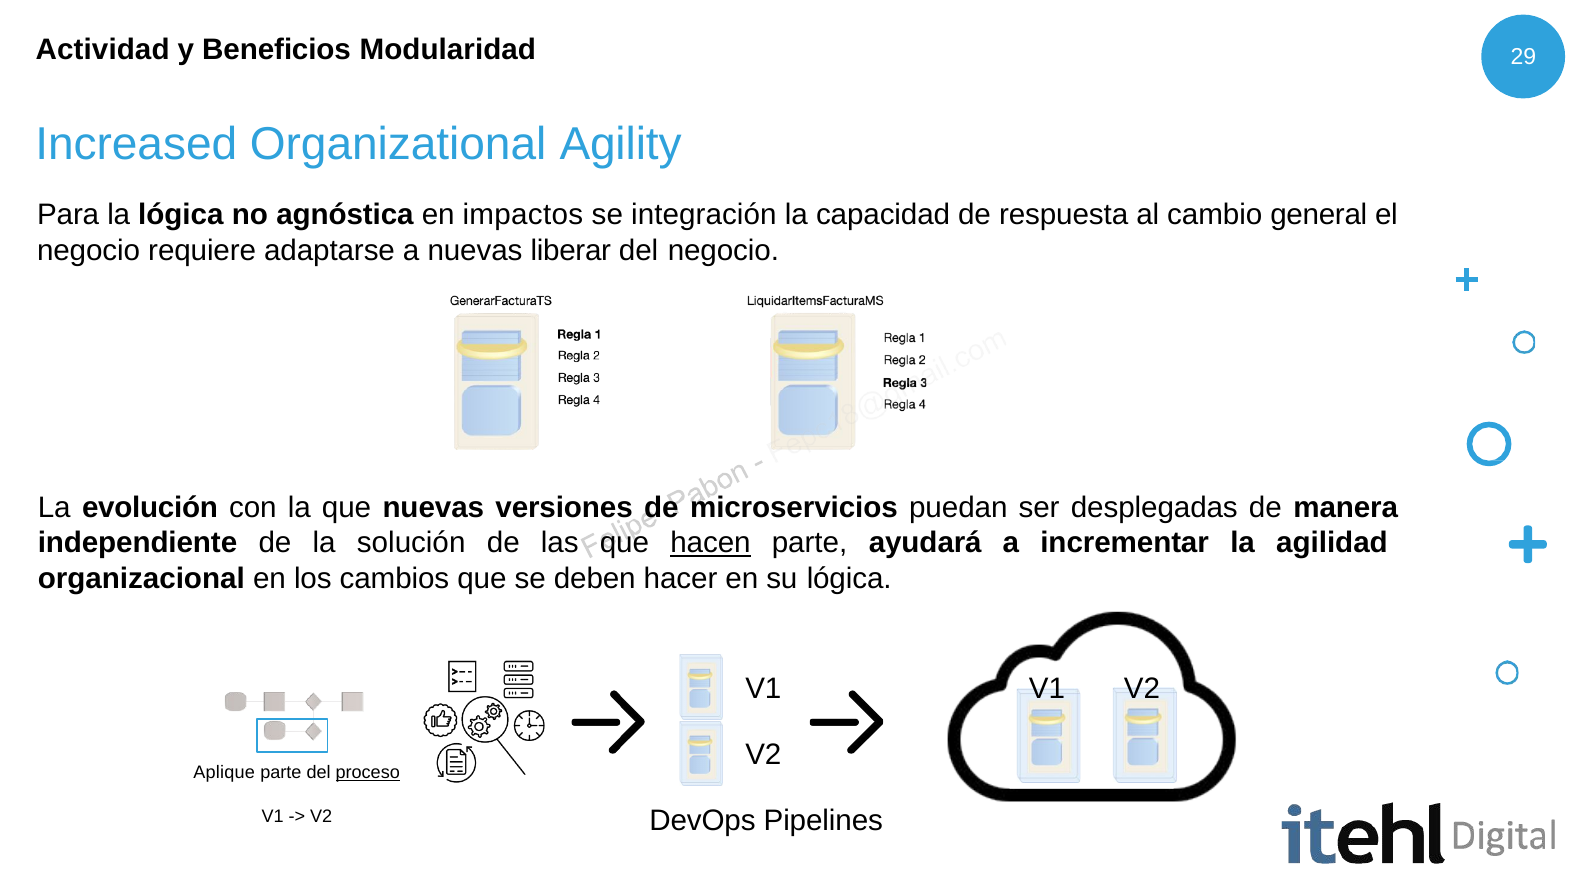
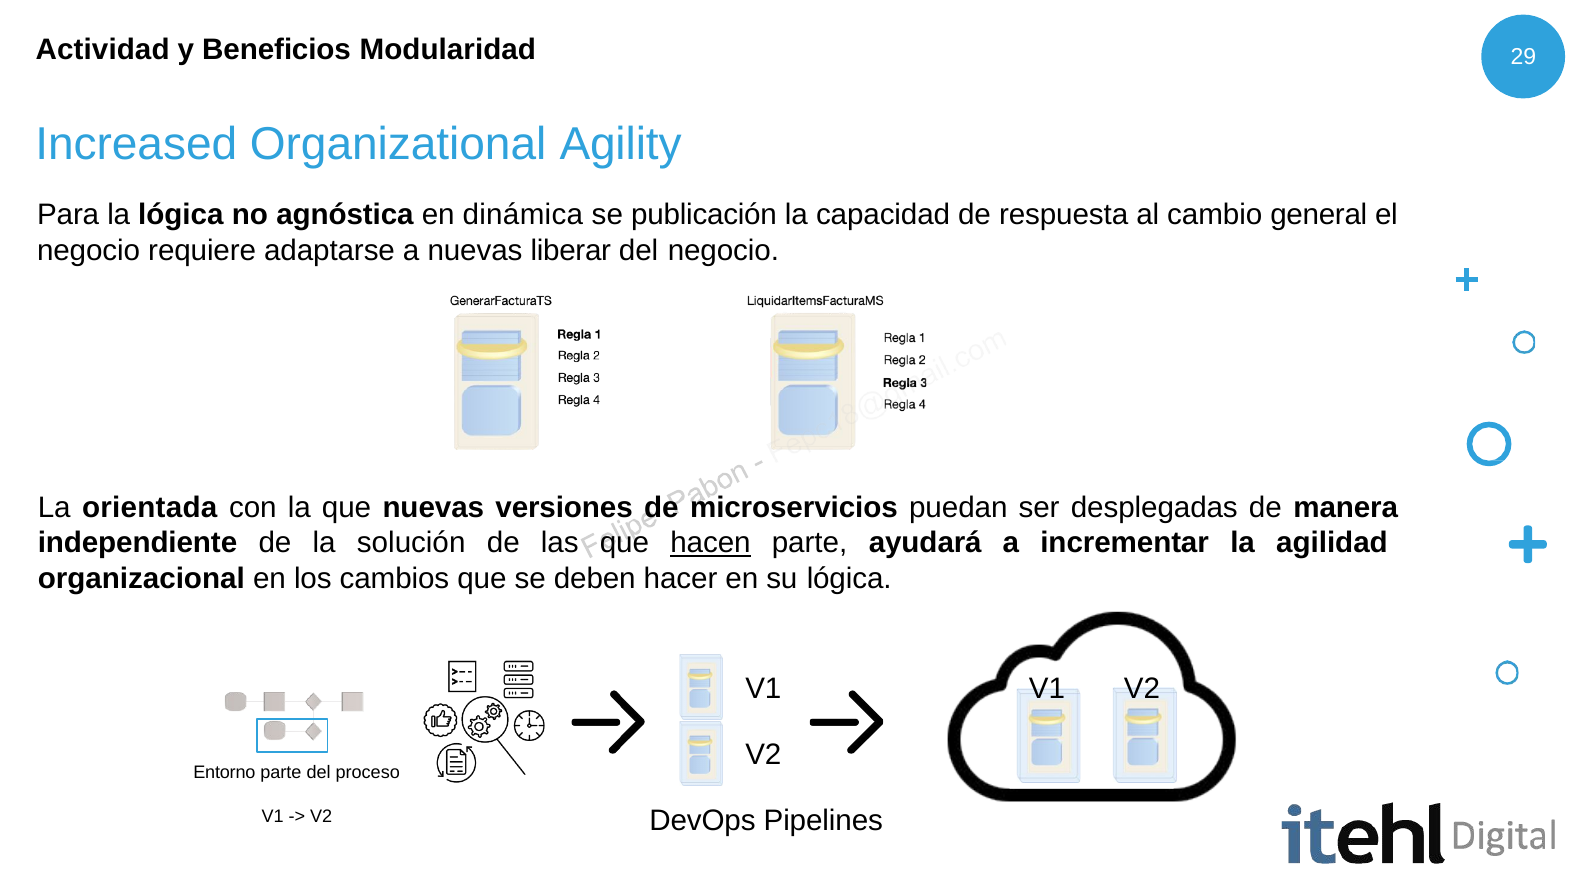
impactos: impactos -> dinámica (523, 215)
integración: integración -> publicación (704, 215)
evolución: evolución -> orientada (150, 508)
Aplique: Aplique -> Entorno (224, 773)
proceso underline: present -> none (368, 773)
